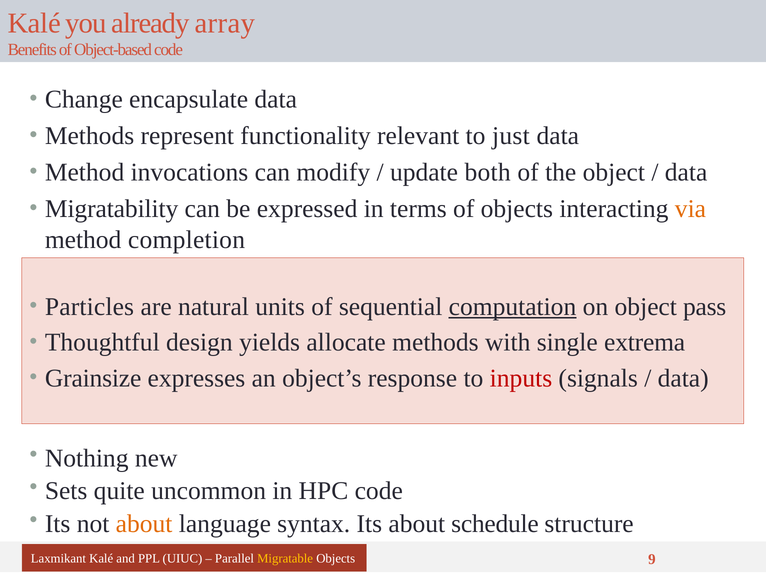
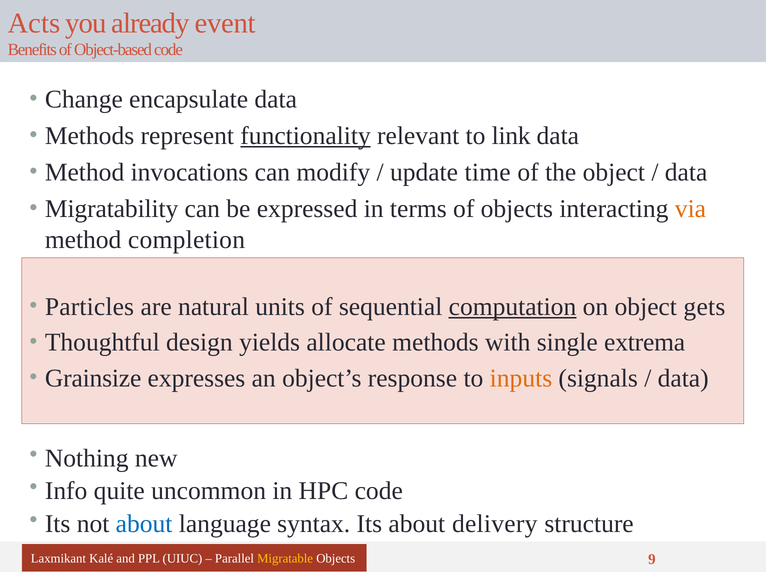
Kalé: Kalé -> Acts (34, 23)
array: array -> event (225, 23)
functionality underline: none -> present (306, 136)
just: just -> link (511, 136)
both: both -> time (488, 173)
pass: pass -> gets (704, 307)
inputs colour: red -> orange (521, 378)
Sets: Sets -> Info (66, 491)
about colour: orange -> blue (144, 524)
schedule: schedule -> delivery (495, 524)
